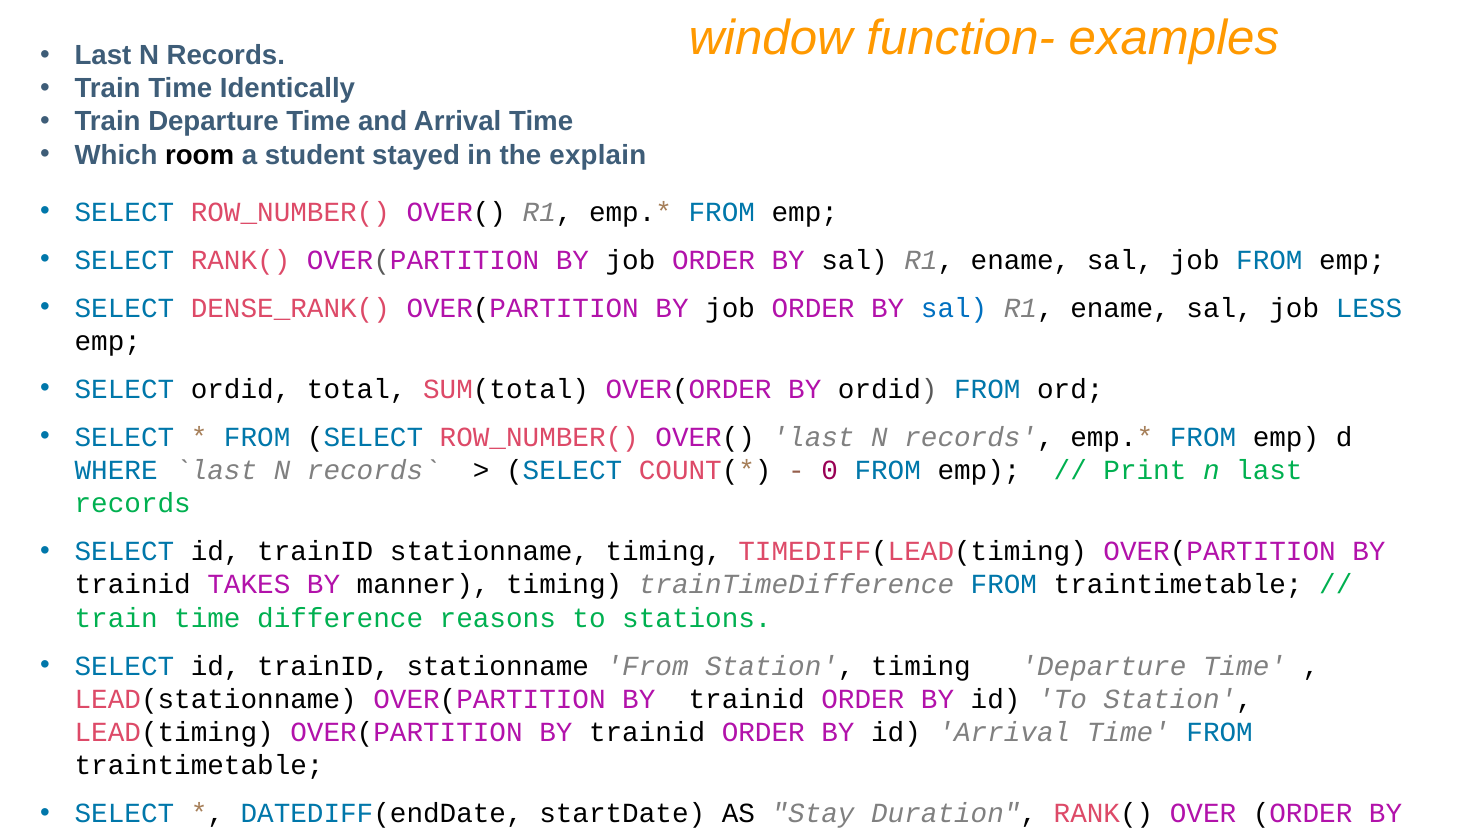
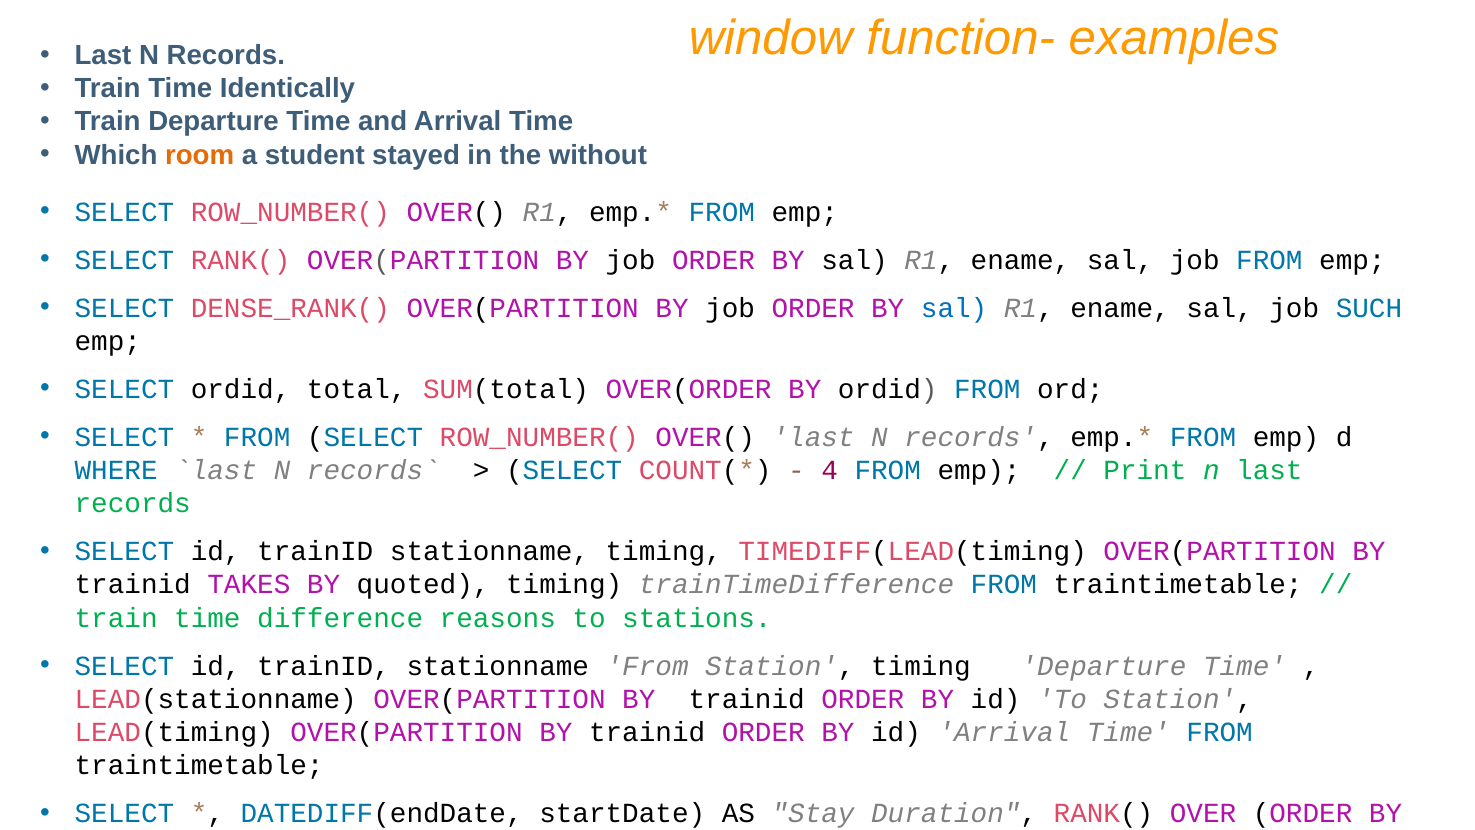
room colour: black -> orange (200, 155)
explain: explain -> without (598, 155)
LESS: LESS -> SUCH (1369, 308)
0: 0 -> 4 (830, 470)
manner: manner -> quoted (423, 585)
